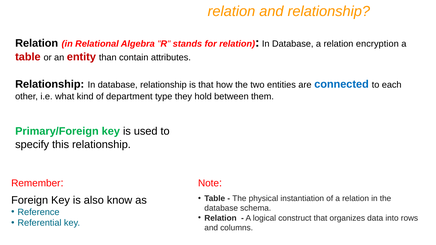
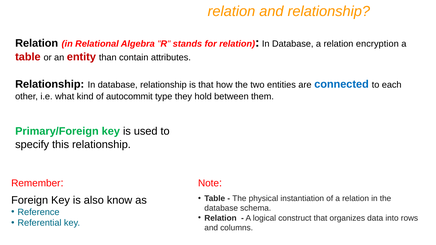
department: department -> autocommit (129, 97)
